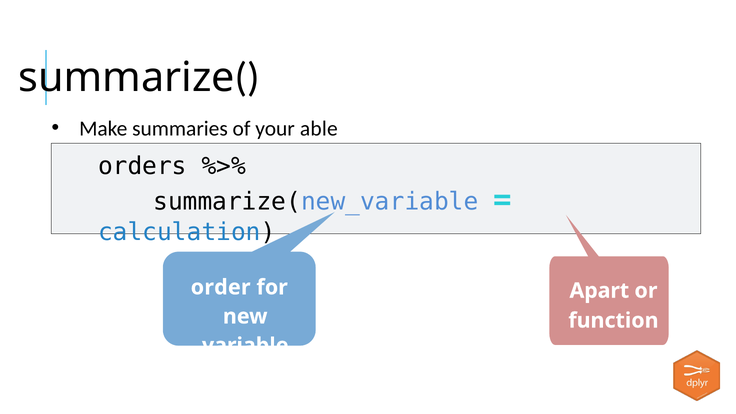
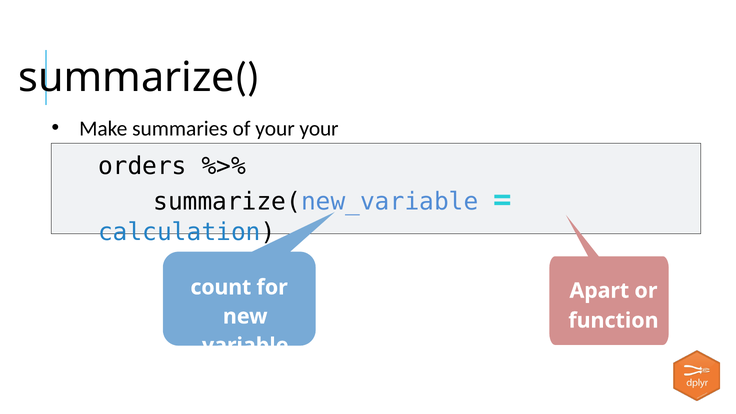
your able: able -> your (319, 128)
order: order -> count (221, 287)
